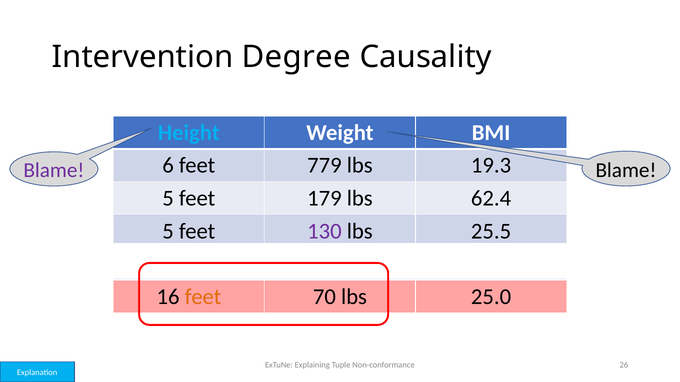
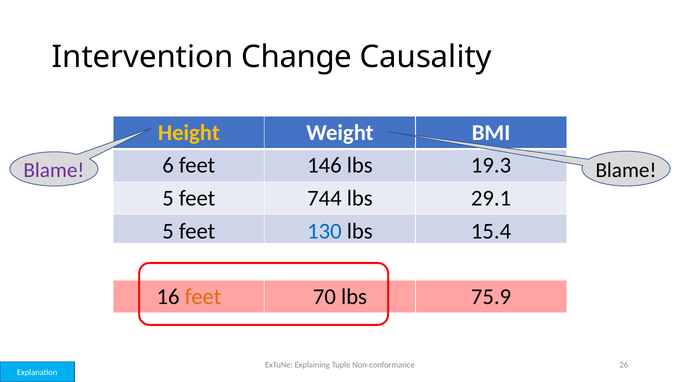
Degree: Degree -> Change (297, 57)
Height colour: light blue -> yellow (189, 133)
779: 779 -> 146 (324, 166)
179: 179 -> 744 (324, 199)
62.4: 62.4 -> 29.1 (491, 199)
130 colour: purple -> blue (324, 231)
25.5: 25.5 -> 15.4 (491, 231)
25.0: 25.0 -> 75.9 (491, 297)
